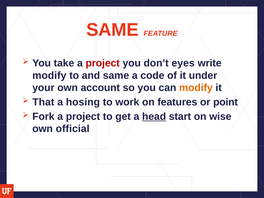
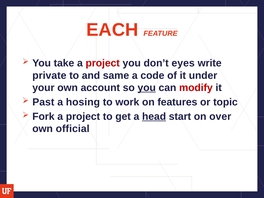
SAME: SAME -> EACH (112, 30)
modify: modify -> private (49, 75)
you underline: none -> present (147, 88)
modify colour: orange -> red (196, 88)
That: That -> Past (43, 102)
point: point -> topic (225, 102)
wise: wise -> over (220, 116)
